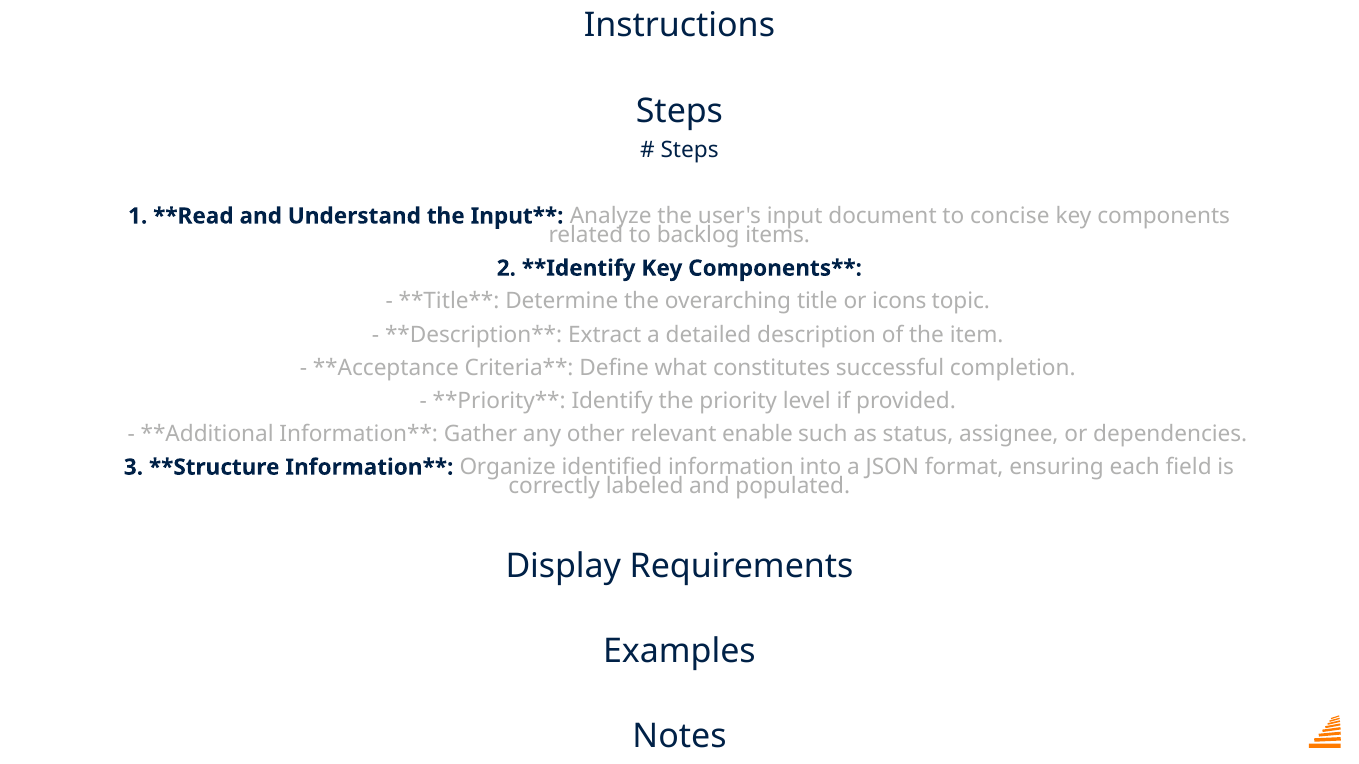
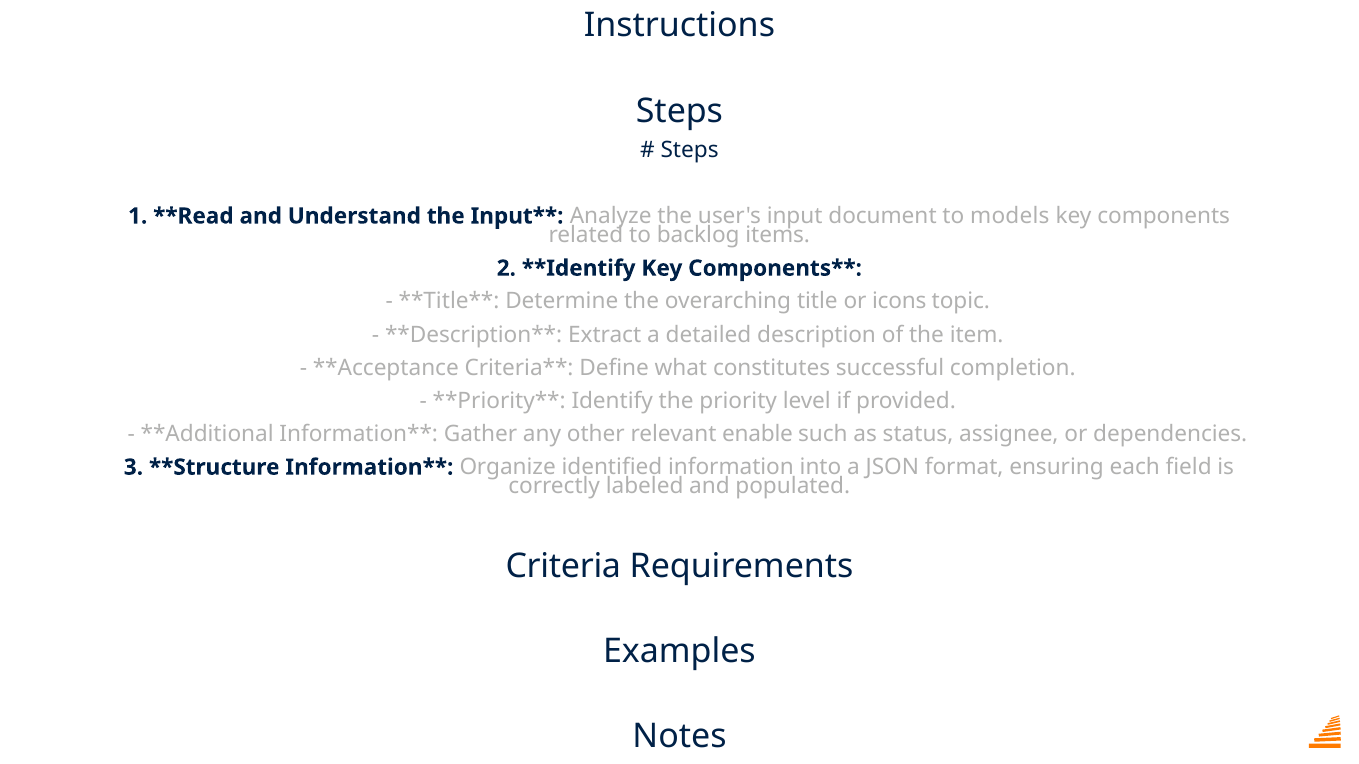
concise: concise -> models (1010, 216)
Display: Display -> Criteria (563, 566)
